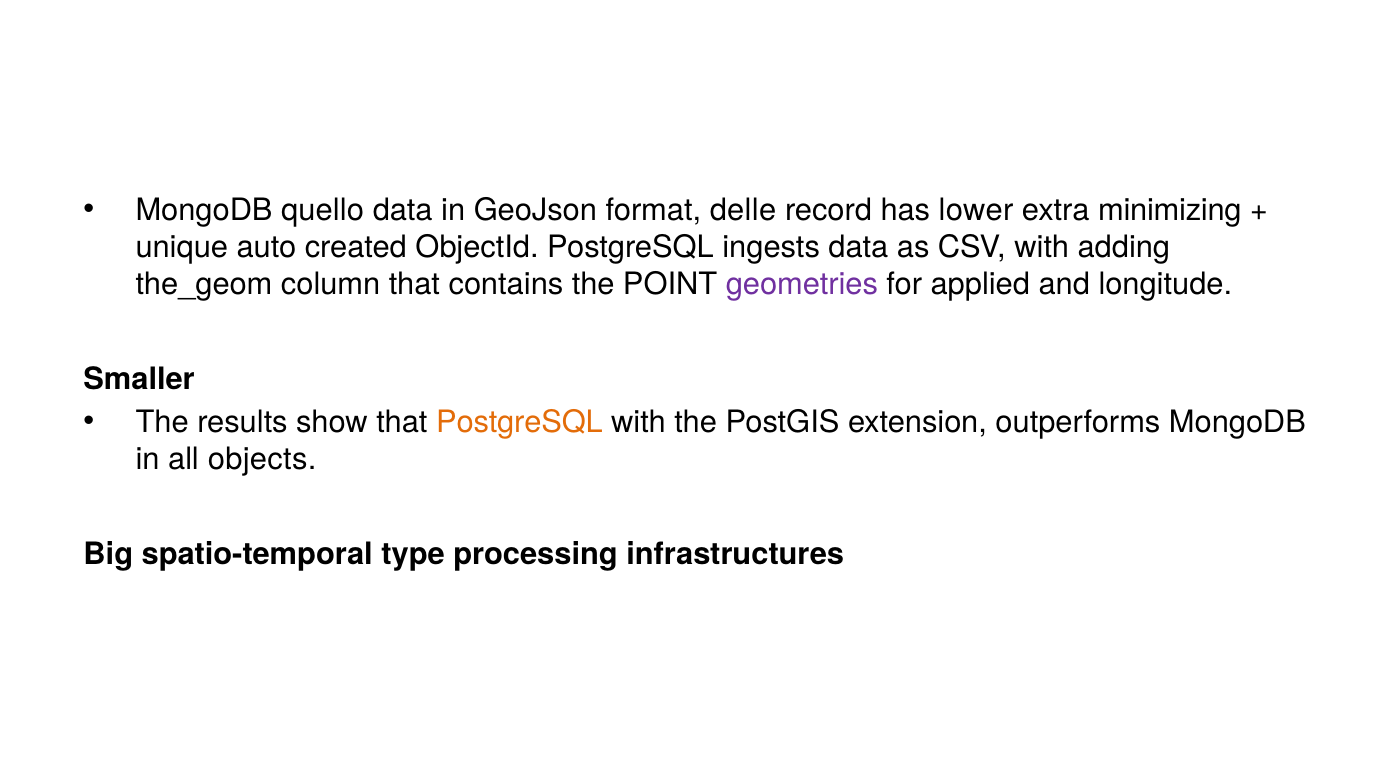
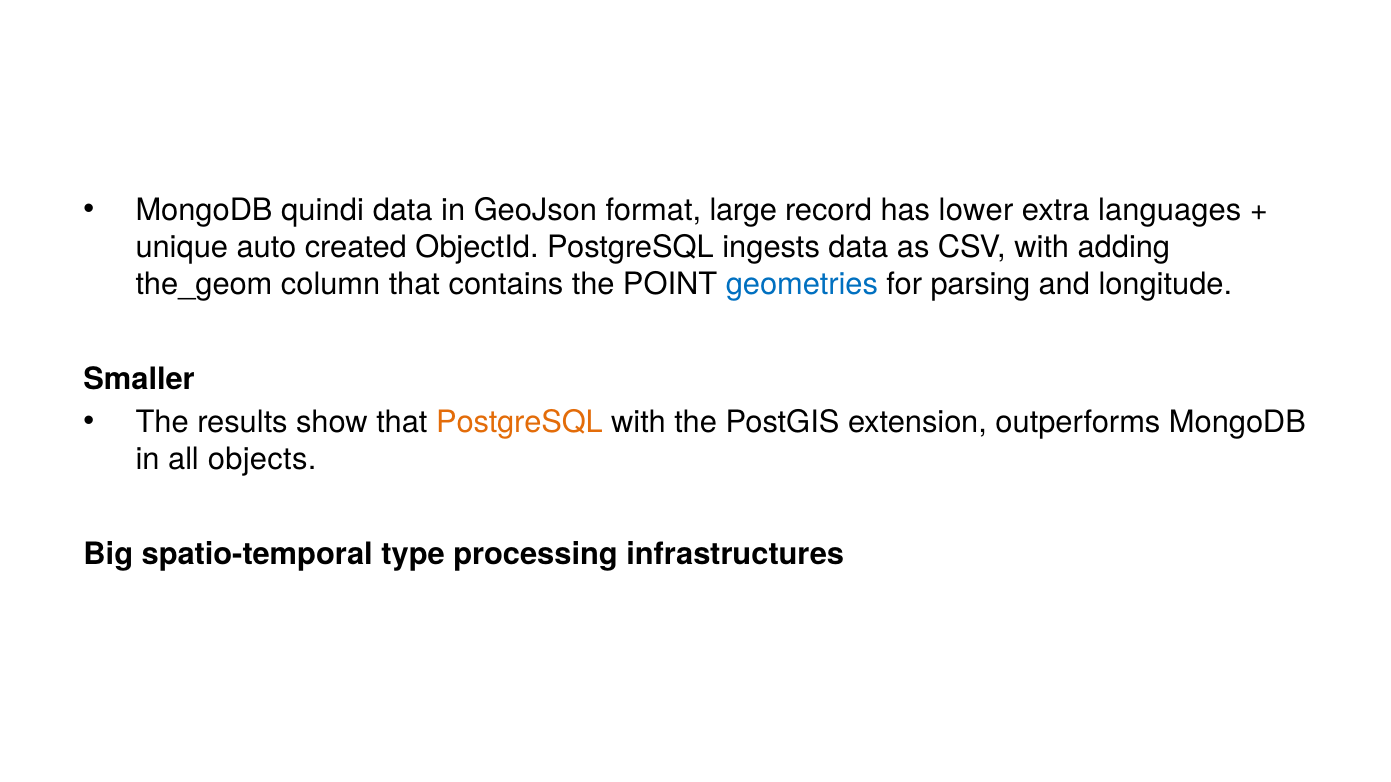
quello: quello -> quindi (323, 210)
delle: delle -> large (743, 210)
minimizing: minimizing -> languages (1170, 210)
geometries colour: purple -> blue (802, 284)
applied: applied -> parsing (980, 284)
